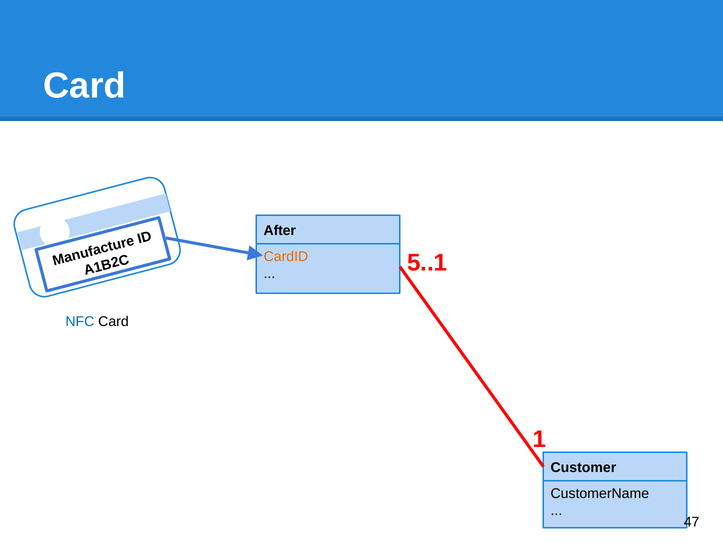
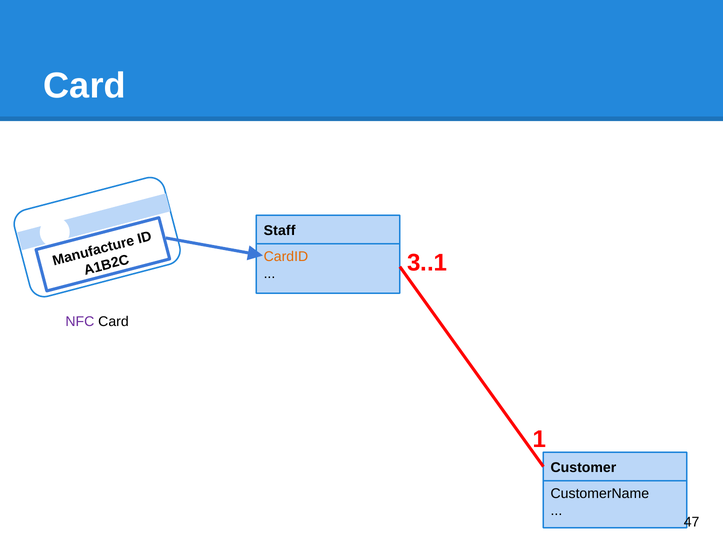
After: After -> Staff (280, 231)
5..1: 5..1 -> 3..1 (427, 263)
NFC colour: blue -> purple (80, 322)
